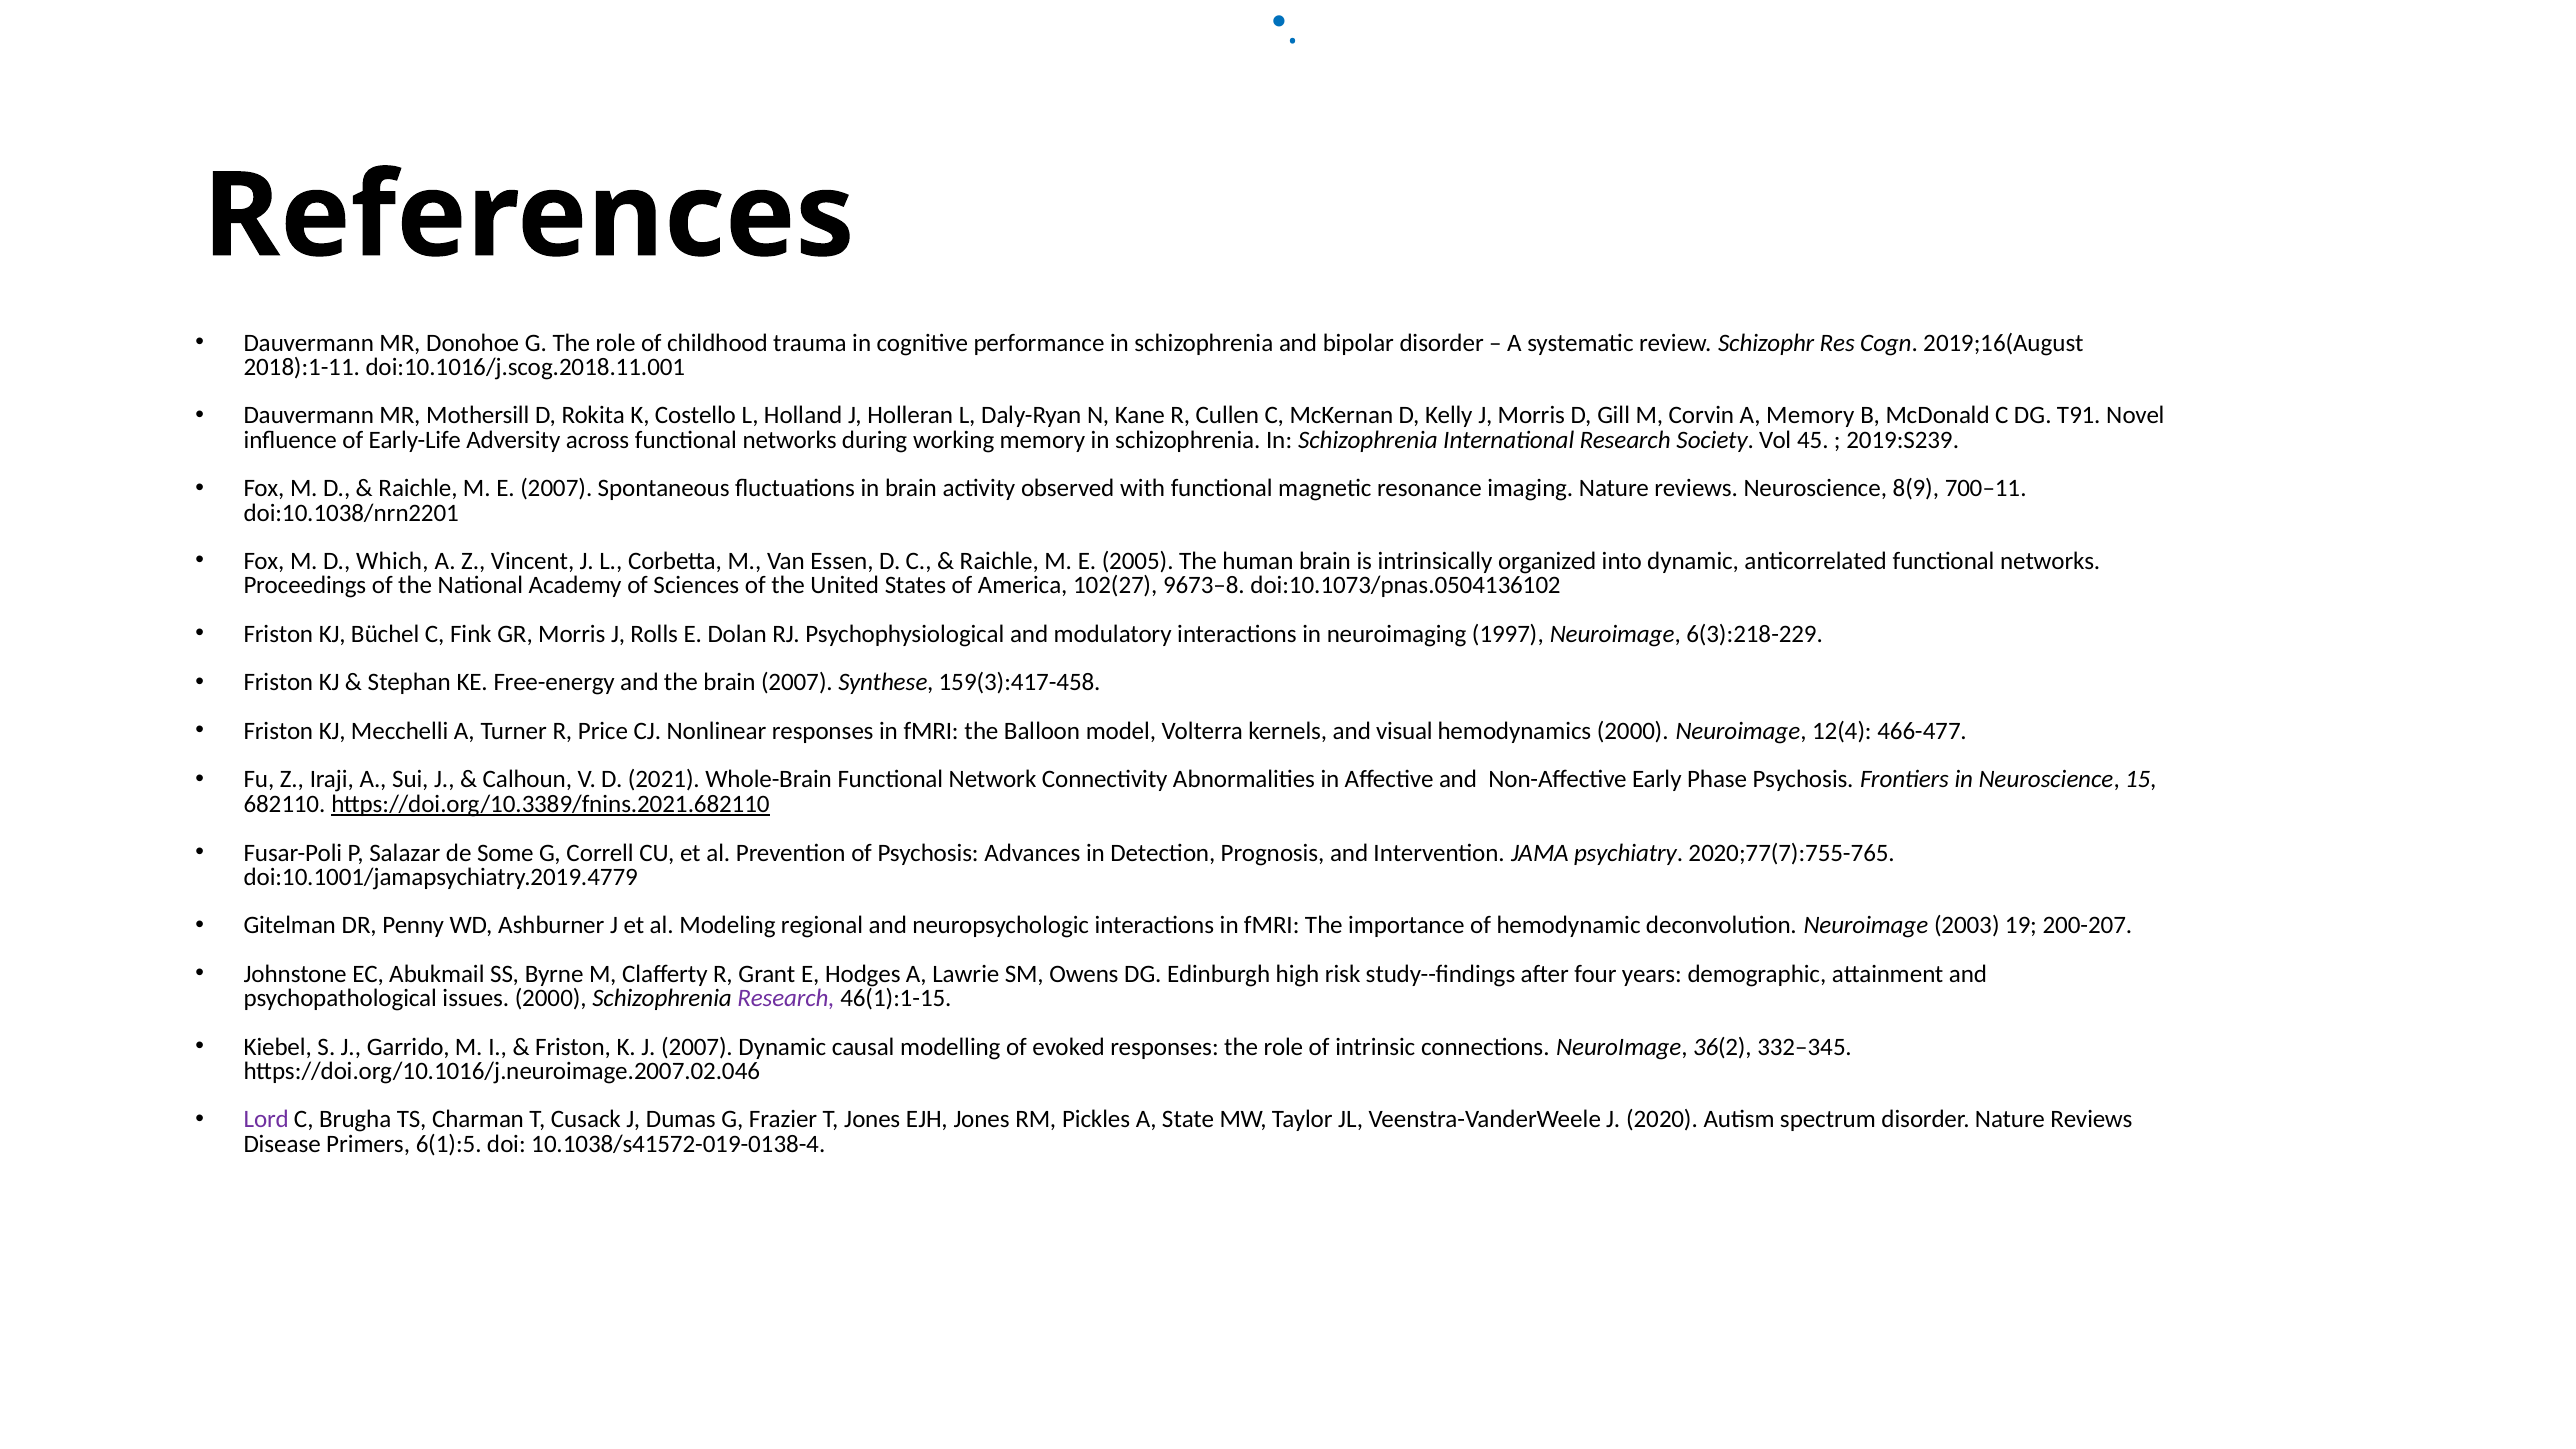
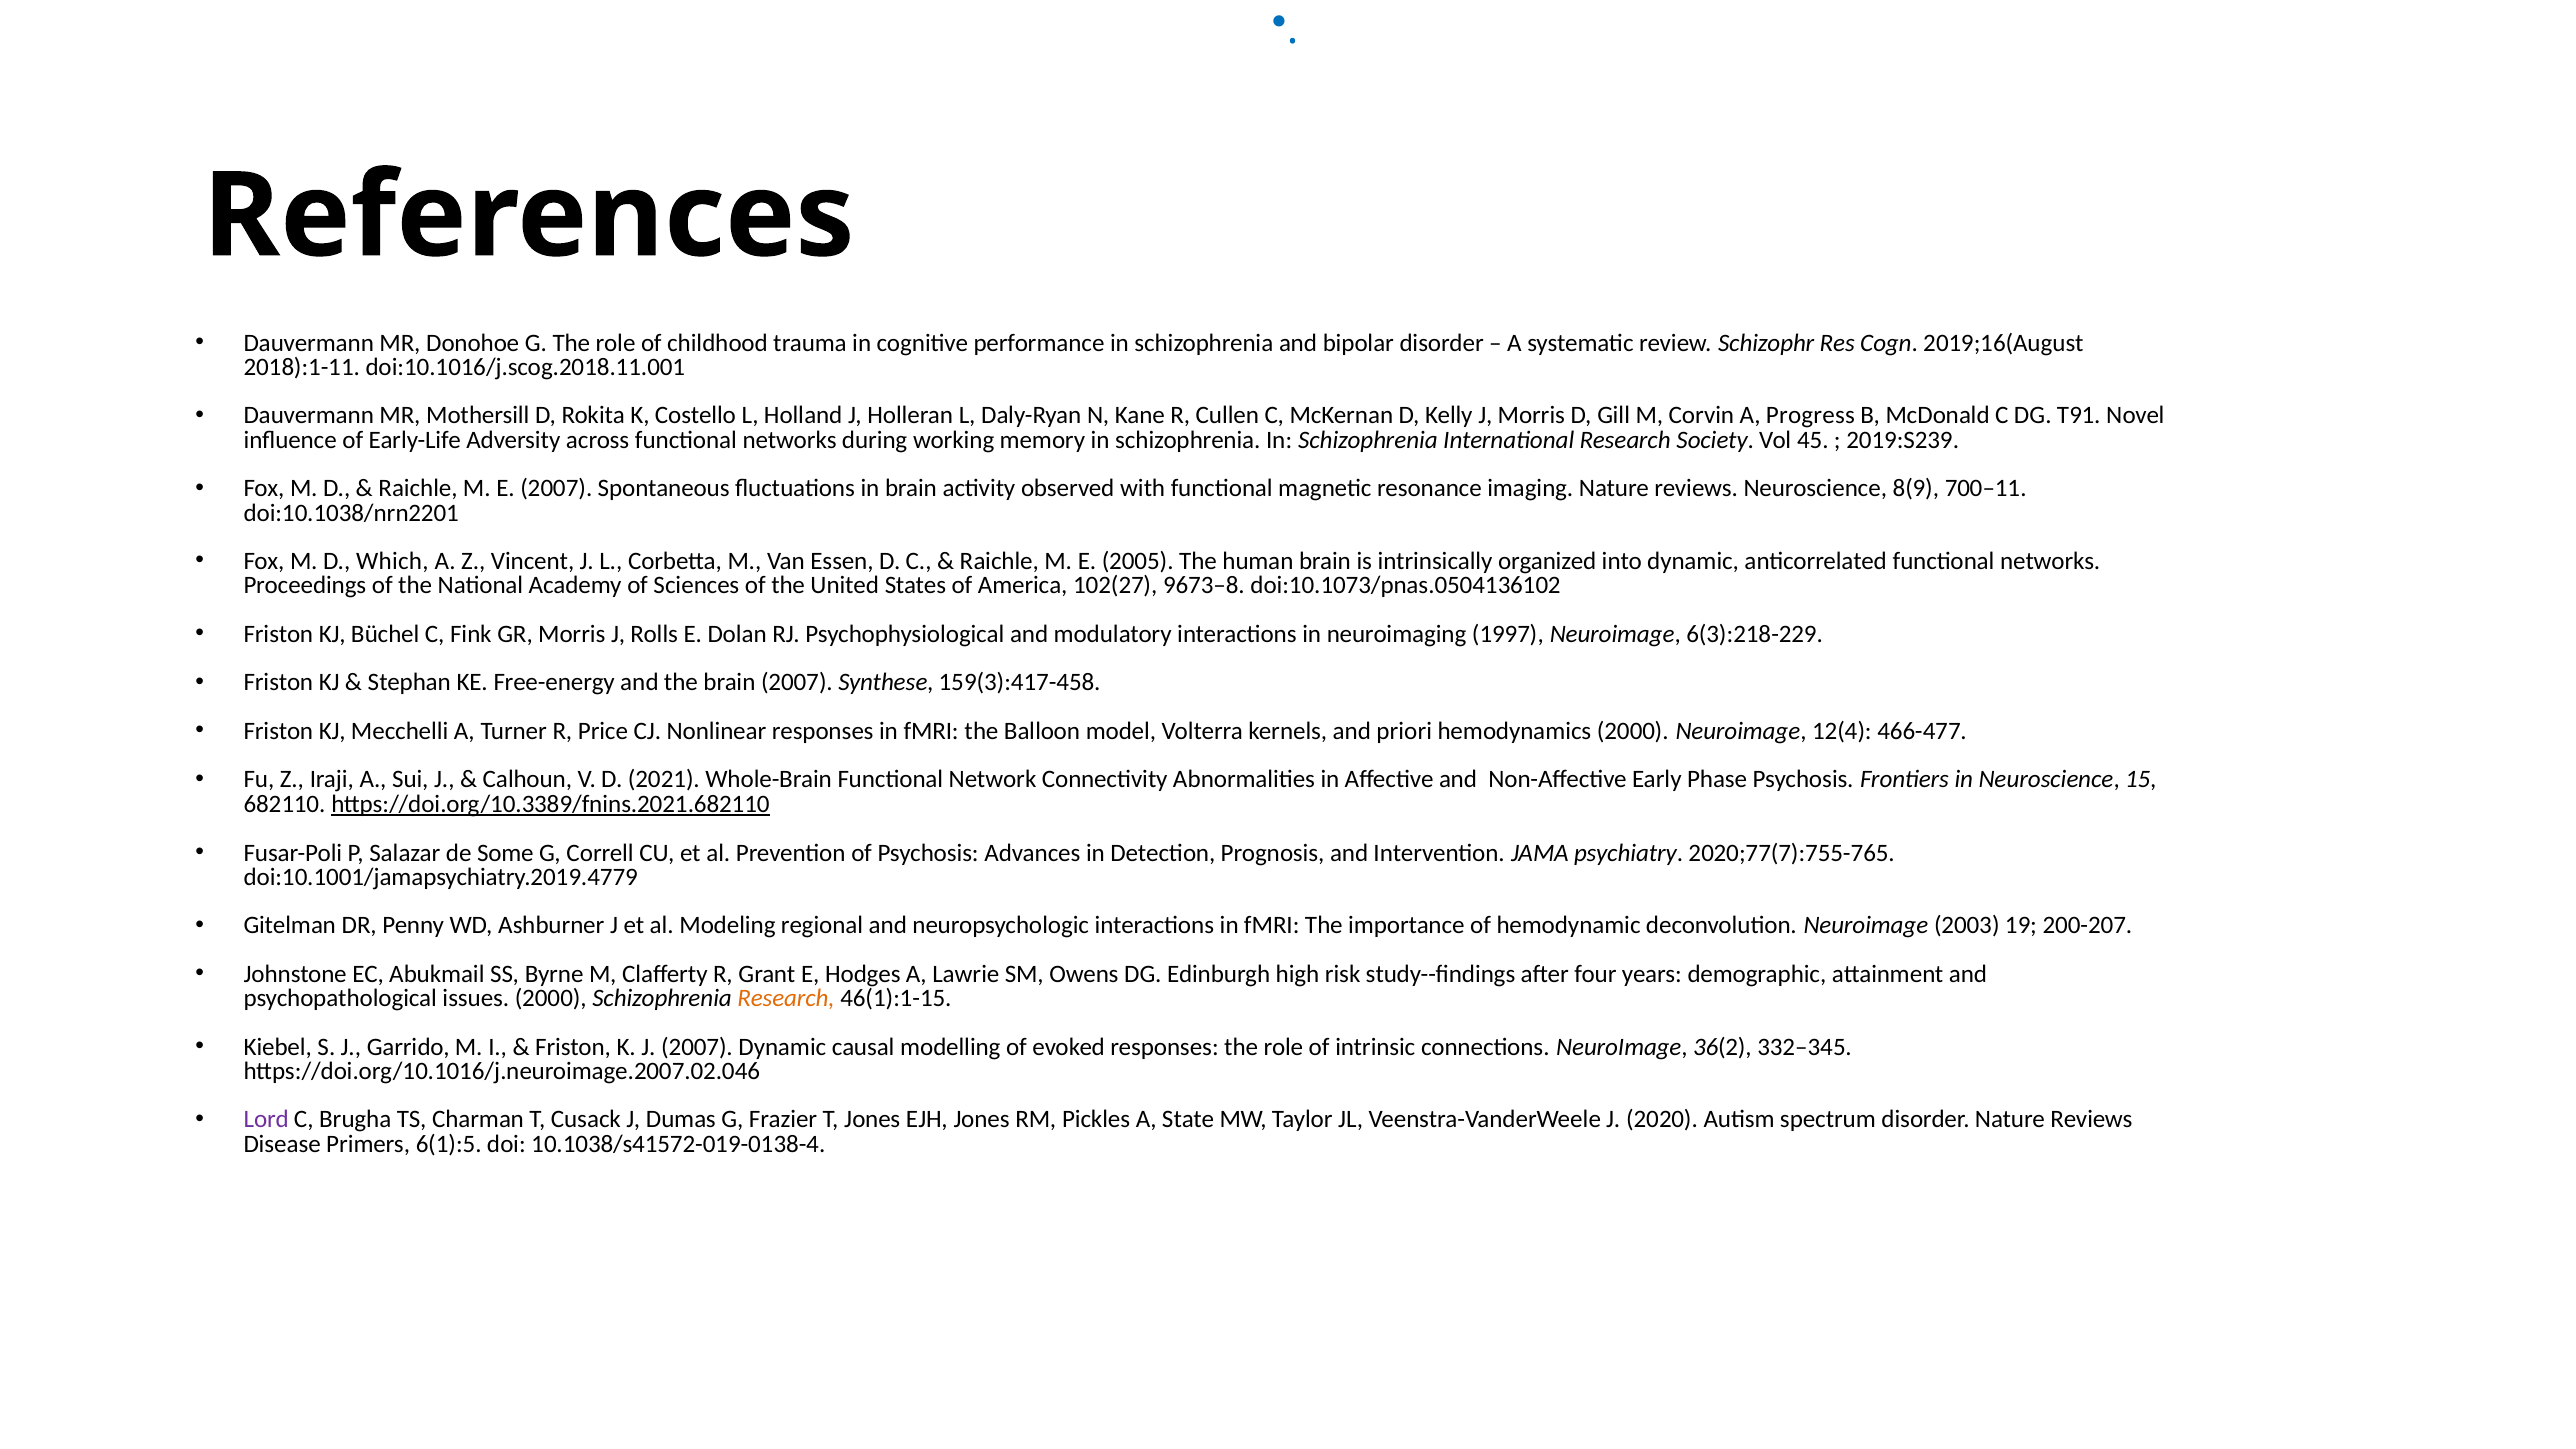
A Memory: Memory -> Progress (1810, 416)
visual: visual -> priori (1404, 731)
Research colour: purple -> orange (786, 998)
